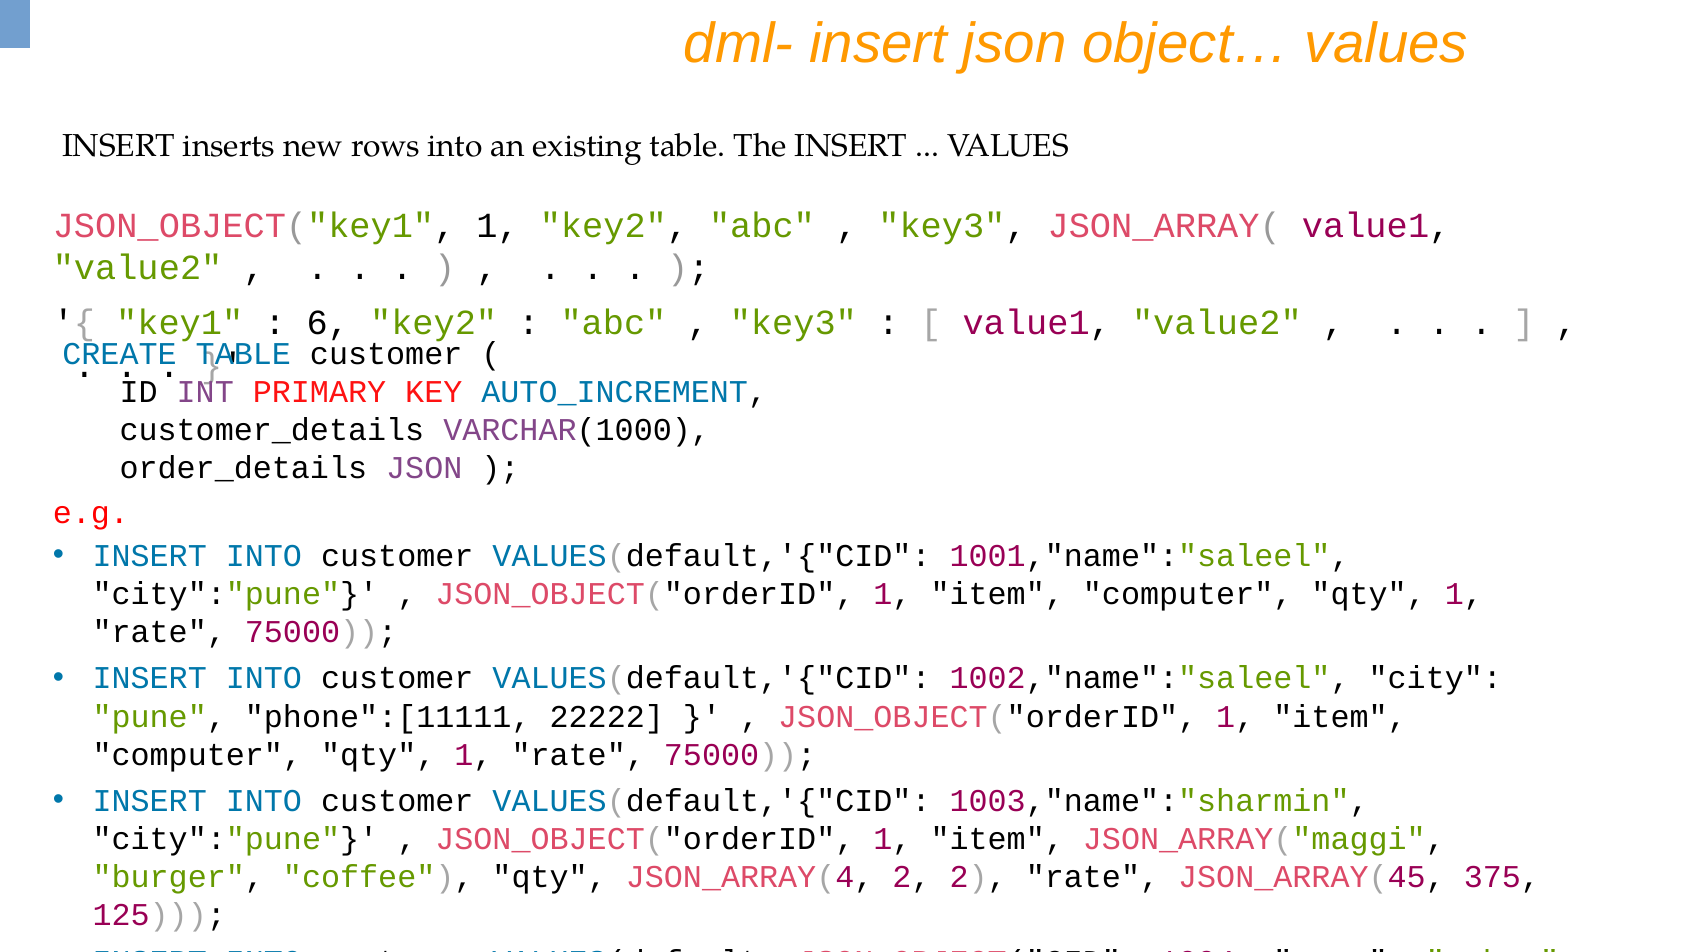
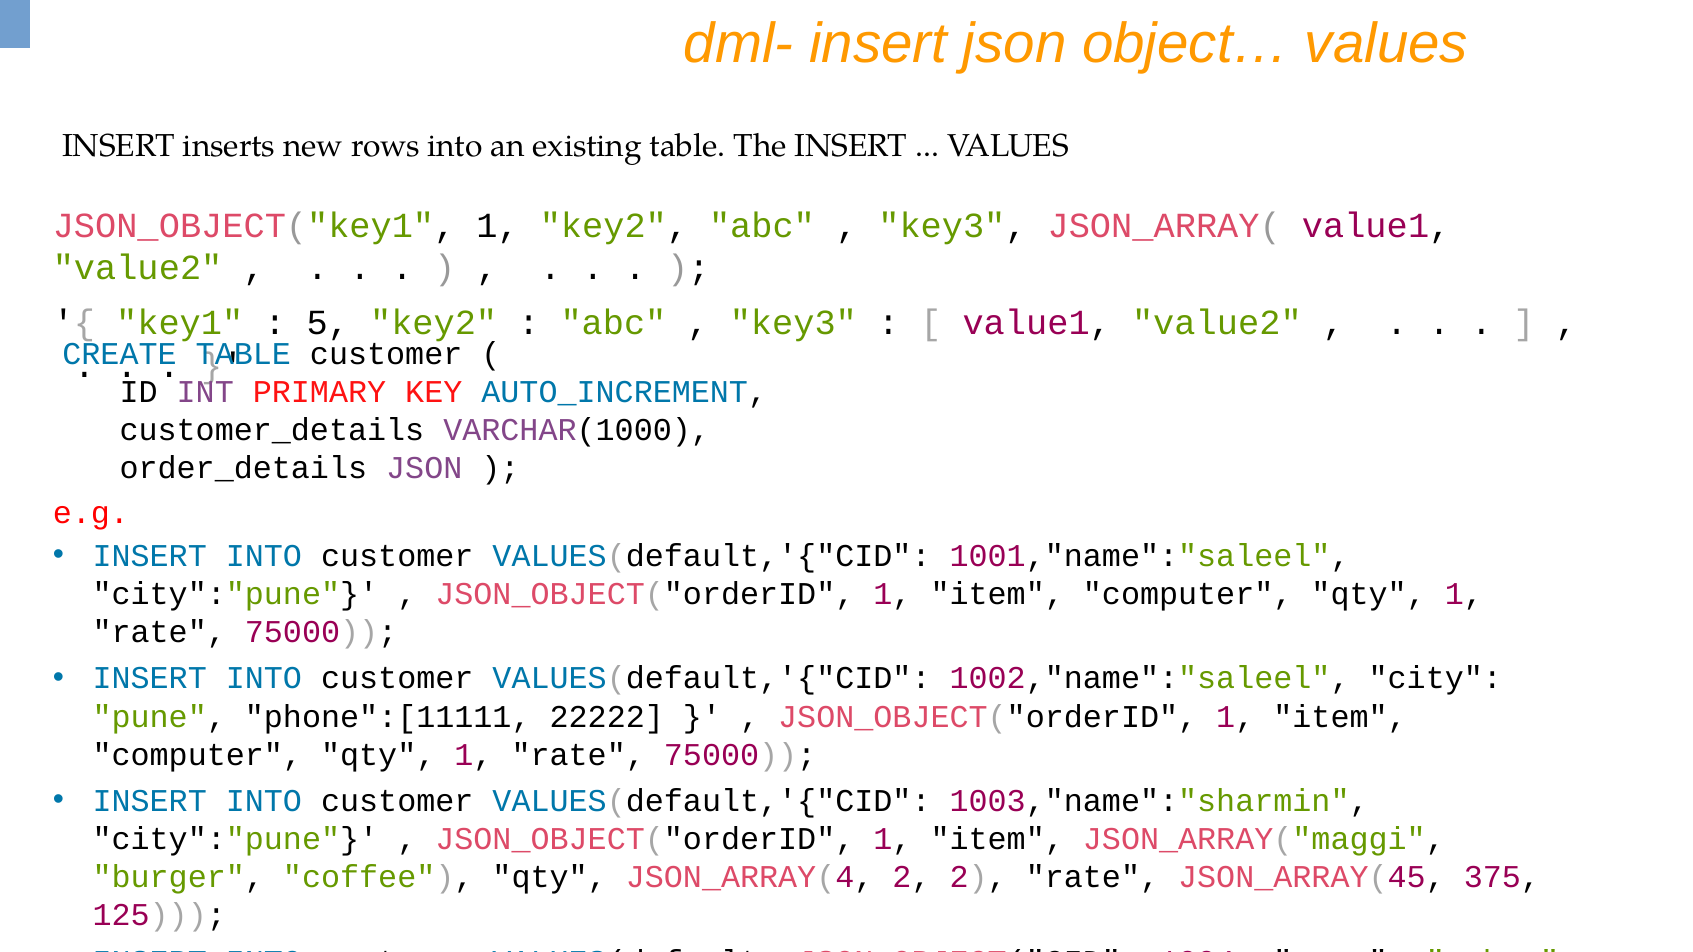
6: 6 -> 5 (328, 323)
